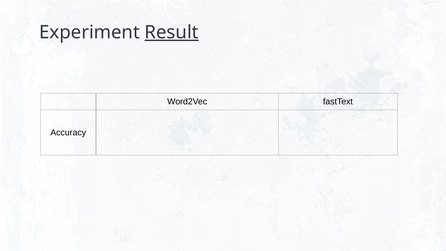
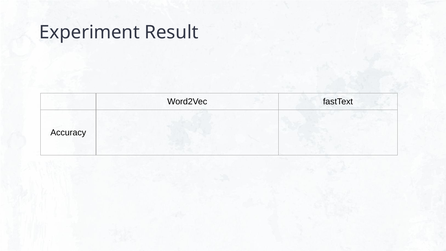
Result underline: present -> none (172, 32)
